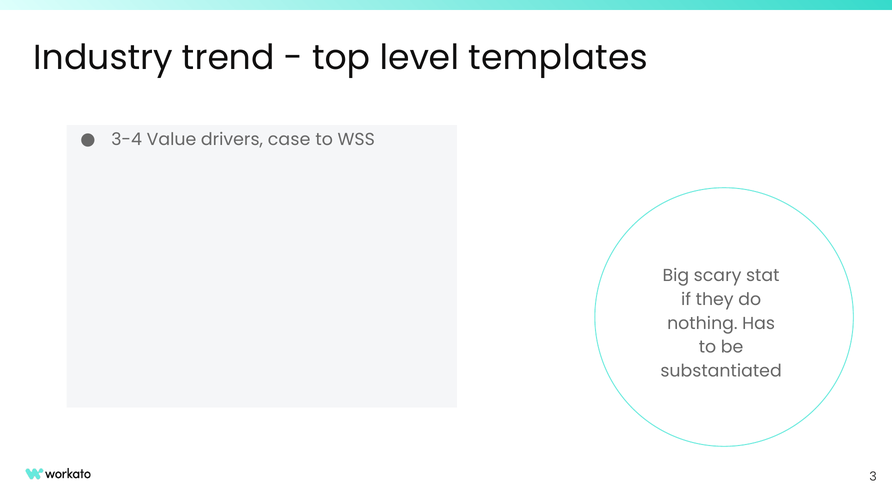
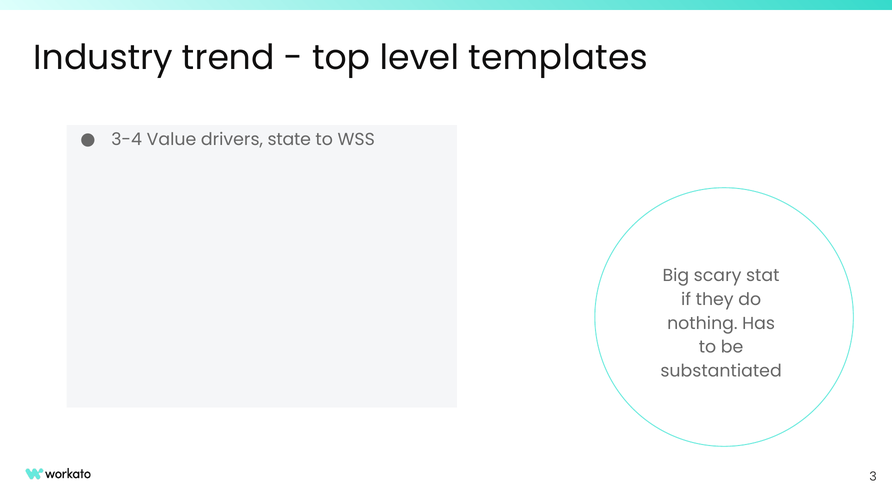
case: case -> state (289, 140)
